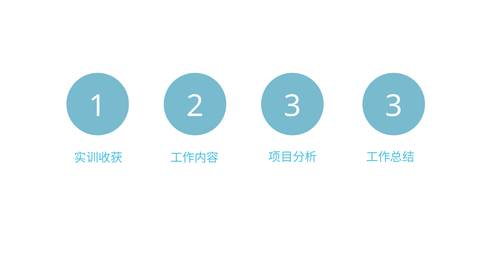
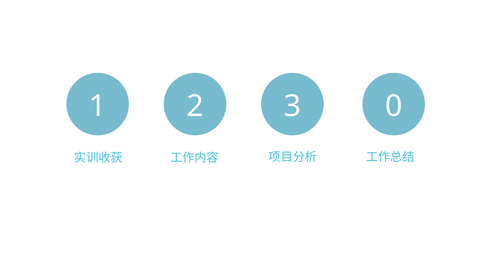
1 3: 3 -> 0 (394, 106)
